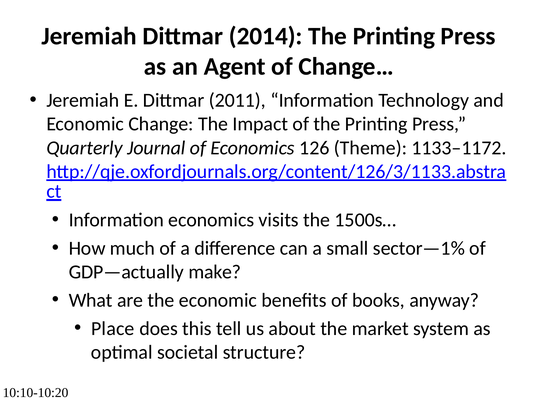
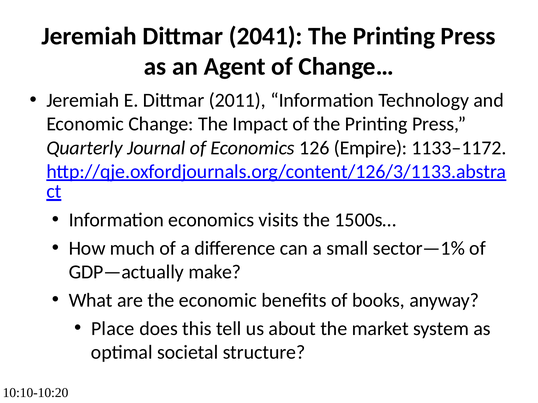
2014: 2014 -> 2041 (266, 36)
Theme: Theme -> Empire (371, 148)
